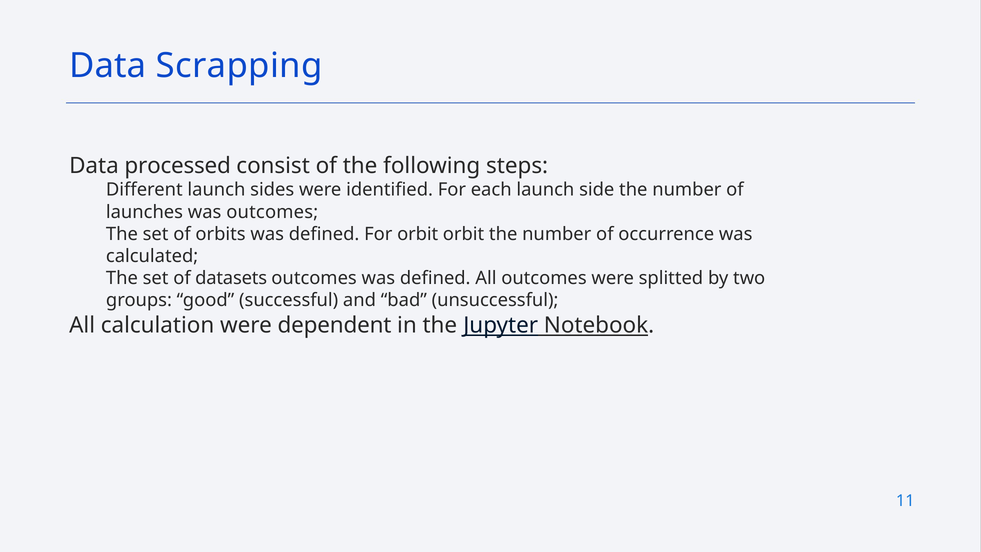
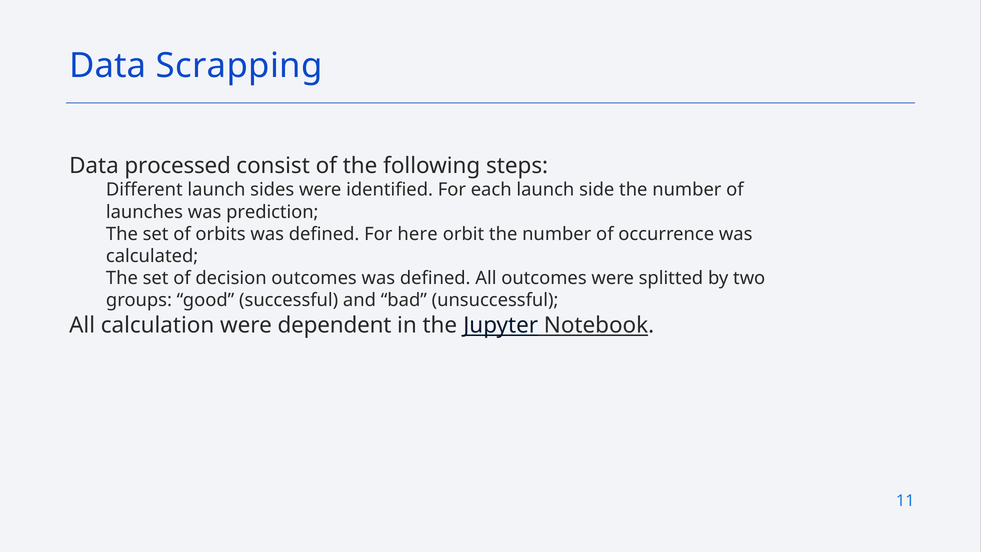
was outcomes: outcomes -> prediction (272, 212)
For orbit: orbit -> here (418, 234)
datasets: datasets -> decision (231, 278)
